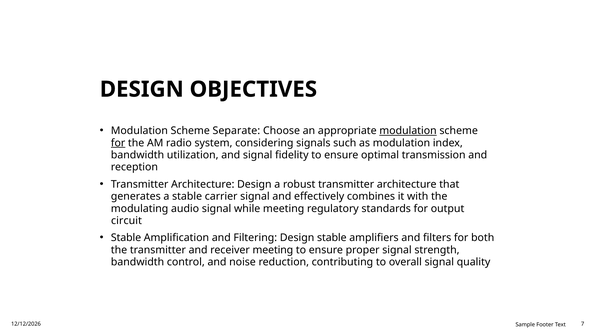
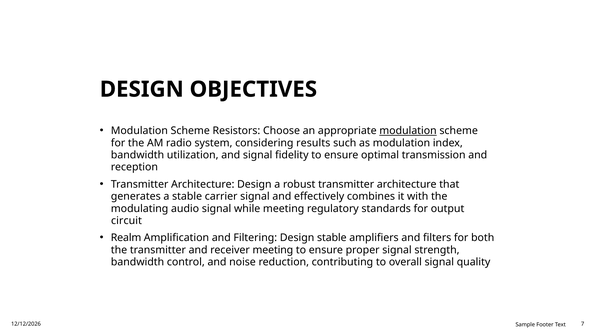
Separate: Separate -> Resistors (236, 131)
for underline: present -> none (118, 143)
signals: signals -> results (313, 143)
Stable: Stable -> Realm (126, 238)
